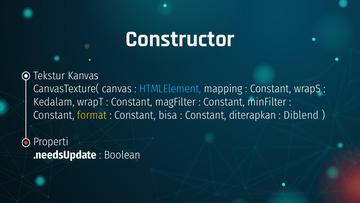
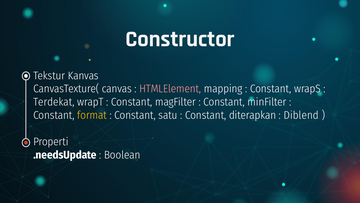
HTMLElement colour: light blue -> pink (170, 89)
Kedalam: Kedalam -> Terdekat (54, 102)
bisa: bisa -> satu (168, 115)
